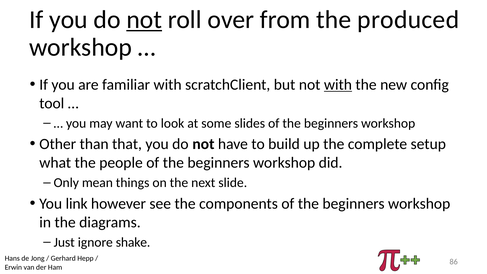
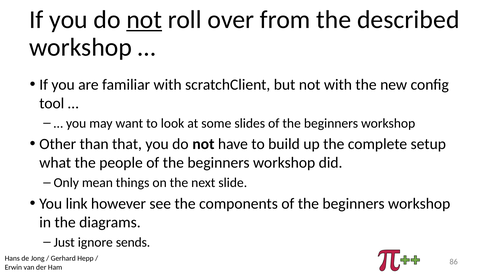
produced: produced -> described (408, 20)
with underline: present -> none (338, 85)
shake: shake -> sends (133, 242)
